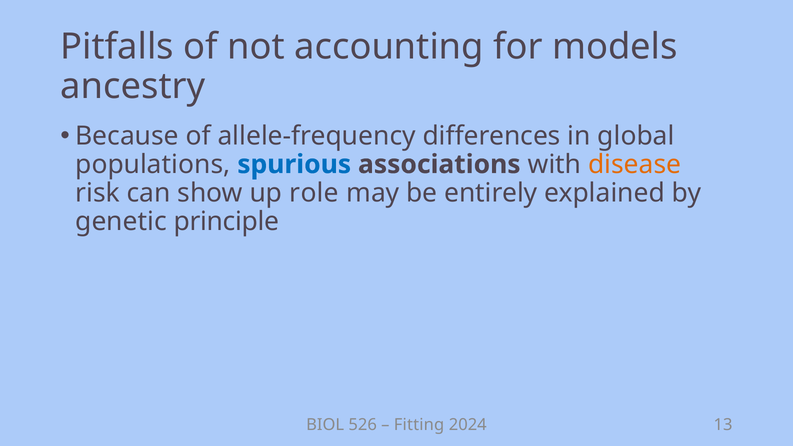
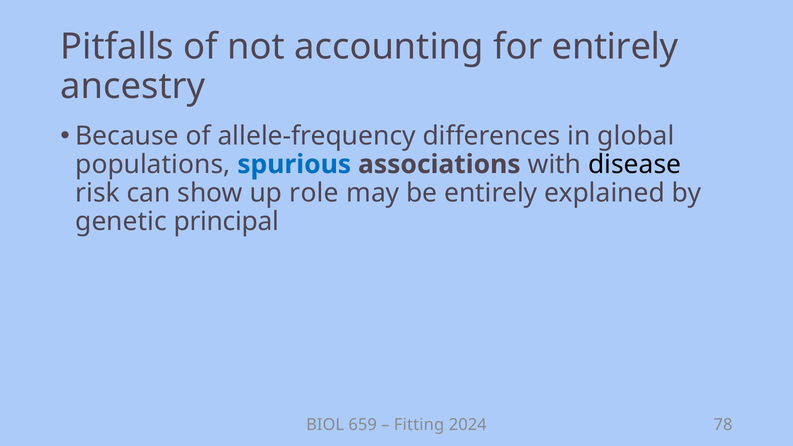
for models: models -> entirely (615, 47)
disease colour: orange -> black (635, 164)
principle: principle -> principal (226, 222)
526: 526 -> 659 (363, 425)
13: 13 -> 78 (723, 425)
